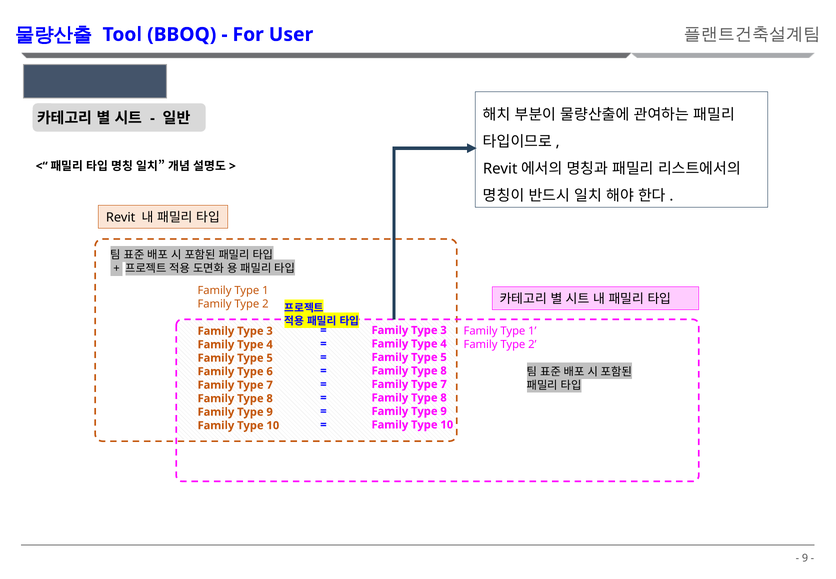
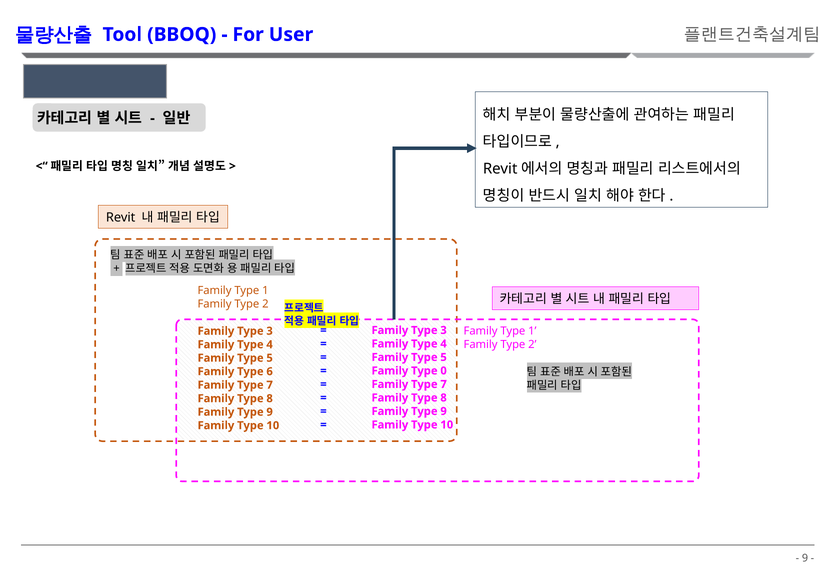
8: 8 -> 0 (444, 371)
